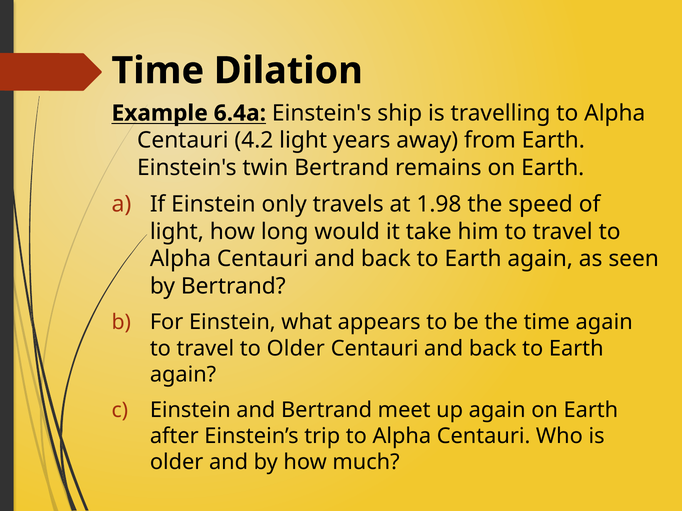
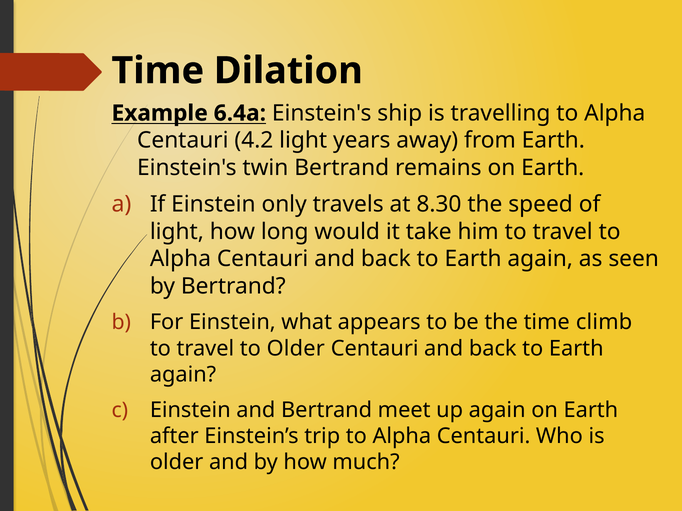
1.98: 1.98 -> 8.30 (439, 205)
time again: again -> climb (604, 323)
